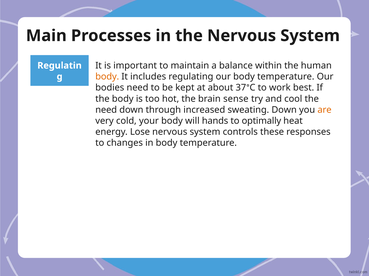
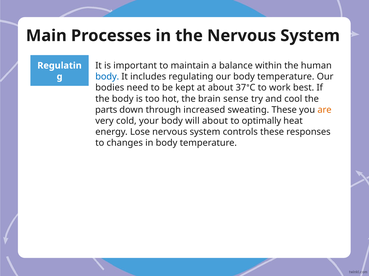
body colour: orange -> blue (107, 77)
need: need -> parts (106, 110)
sweating Down: Down -> These (284, 110)
will hands: hands -> about (215, 121)
